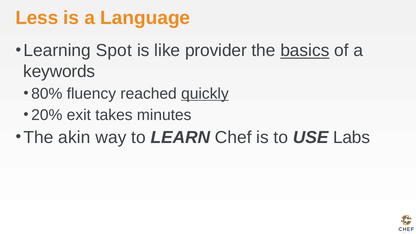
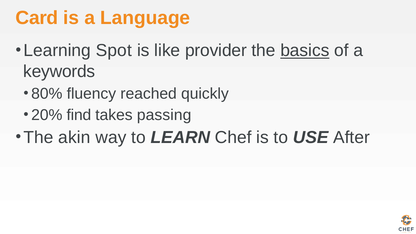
Less: Less -> Card (37, 18)
quickly underline: present -> none (205, 94)
exit: exit -> find (79, 115)
minutes: minutes -> passing (164, 115)
Labs: Labs -> After (351, 137)
